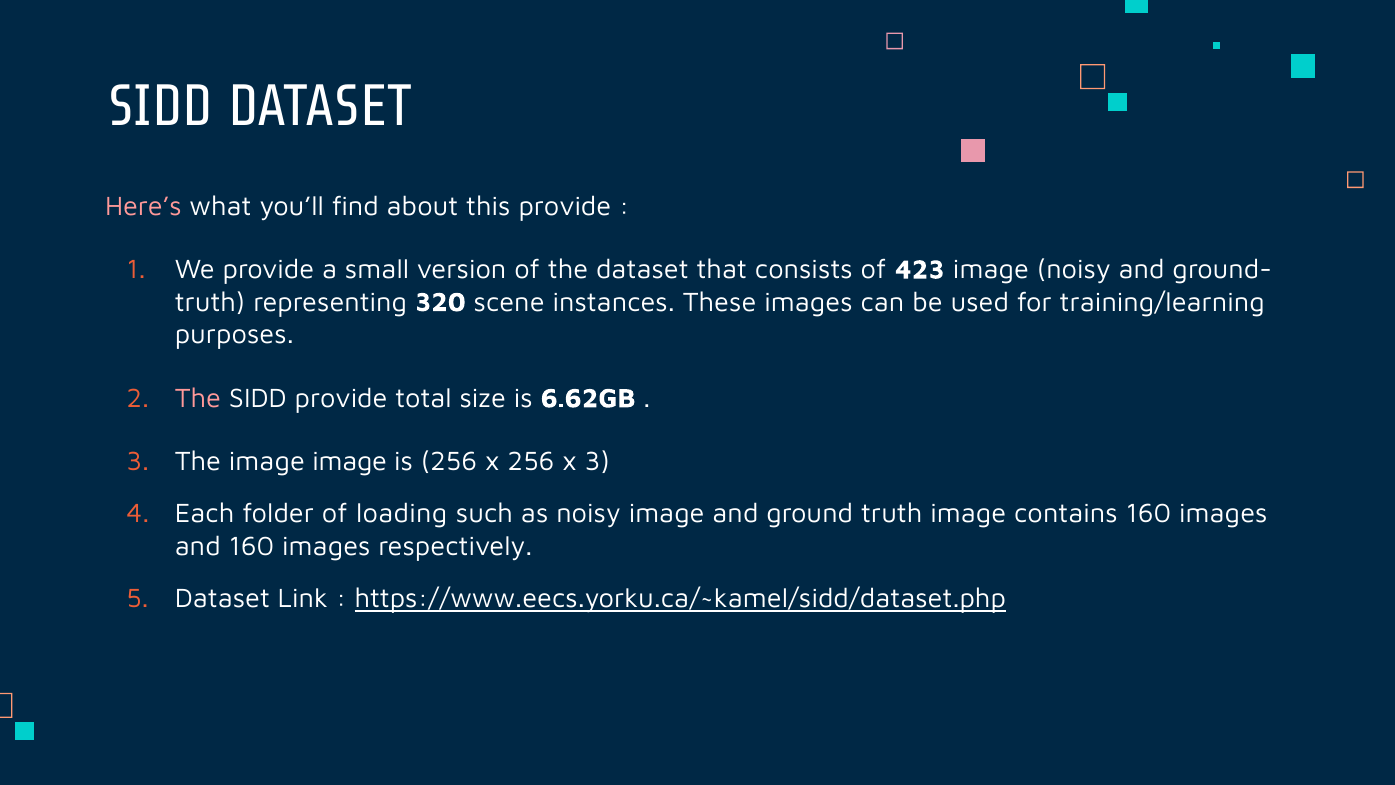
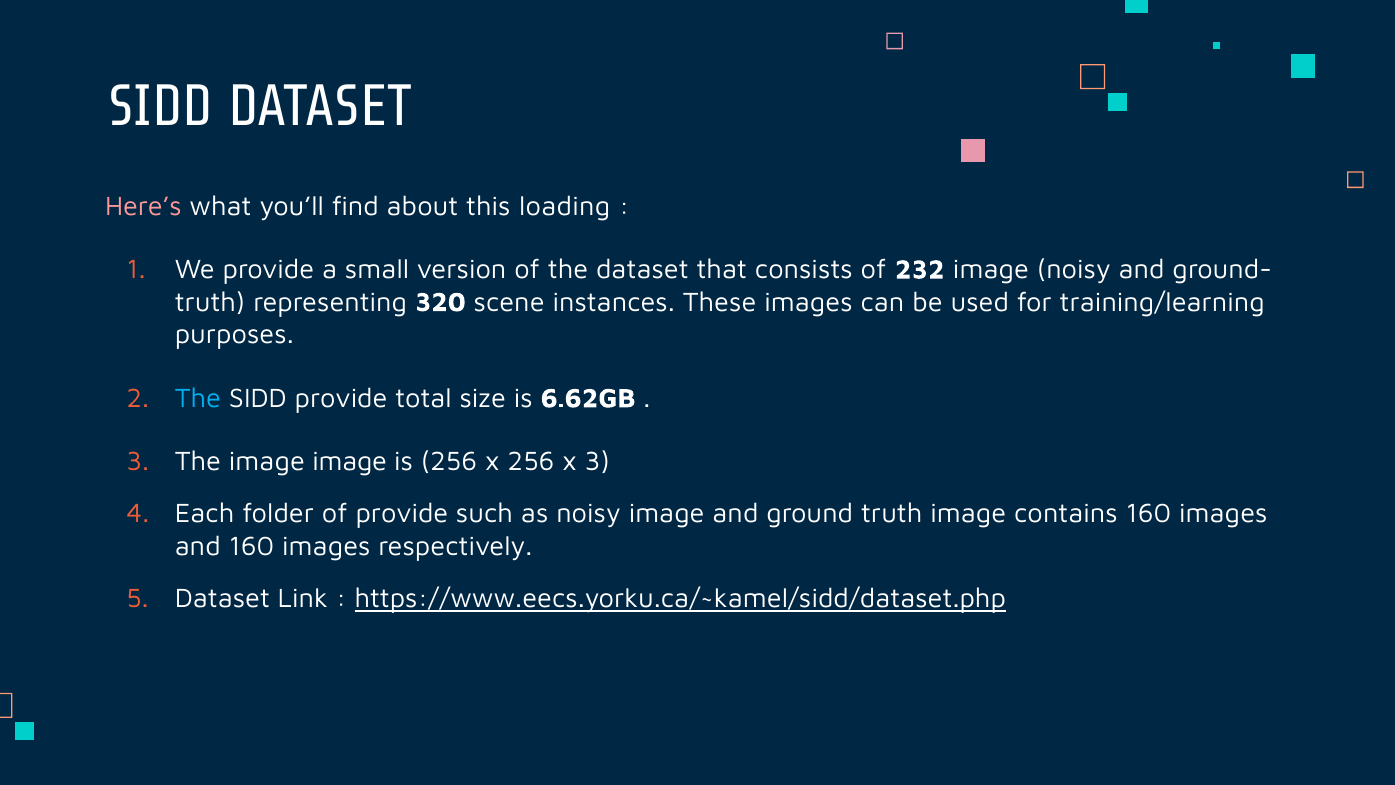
this provide: provide -> loading (565, 206)
423: 423 -> 232 (920, 270)
The colour: pink -> light blue (198, 398)
of loading: loading -> provide (402, 514)
